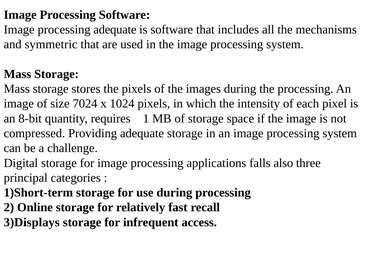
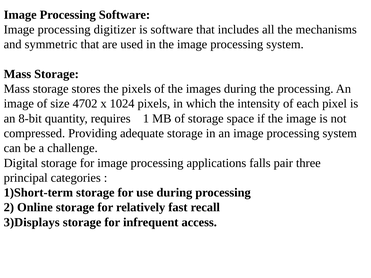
processing adequate: adequate -> digitizer (115, 30)
7024: 7024 -> 4702 (85, 104)
also: also -> pair (283, 163)
